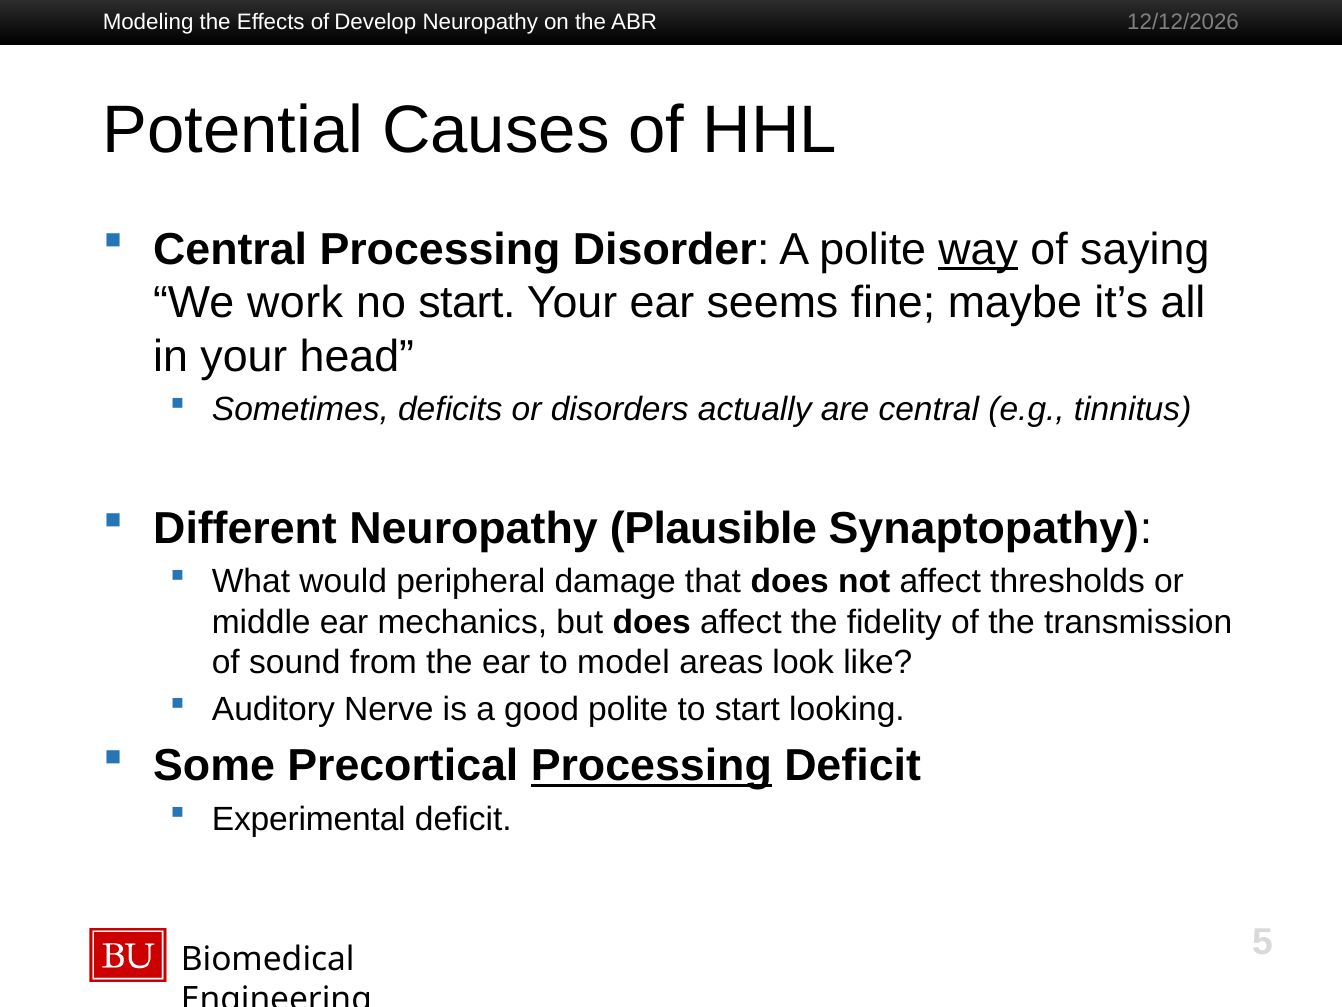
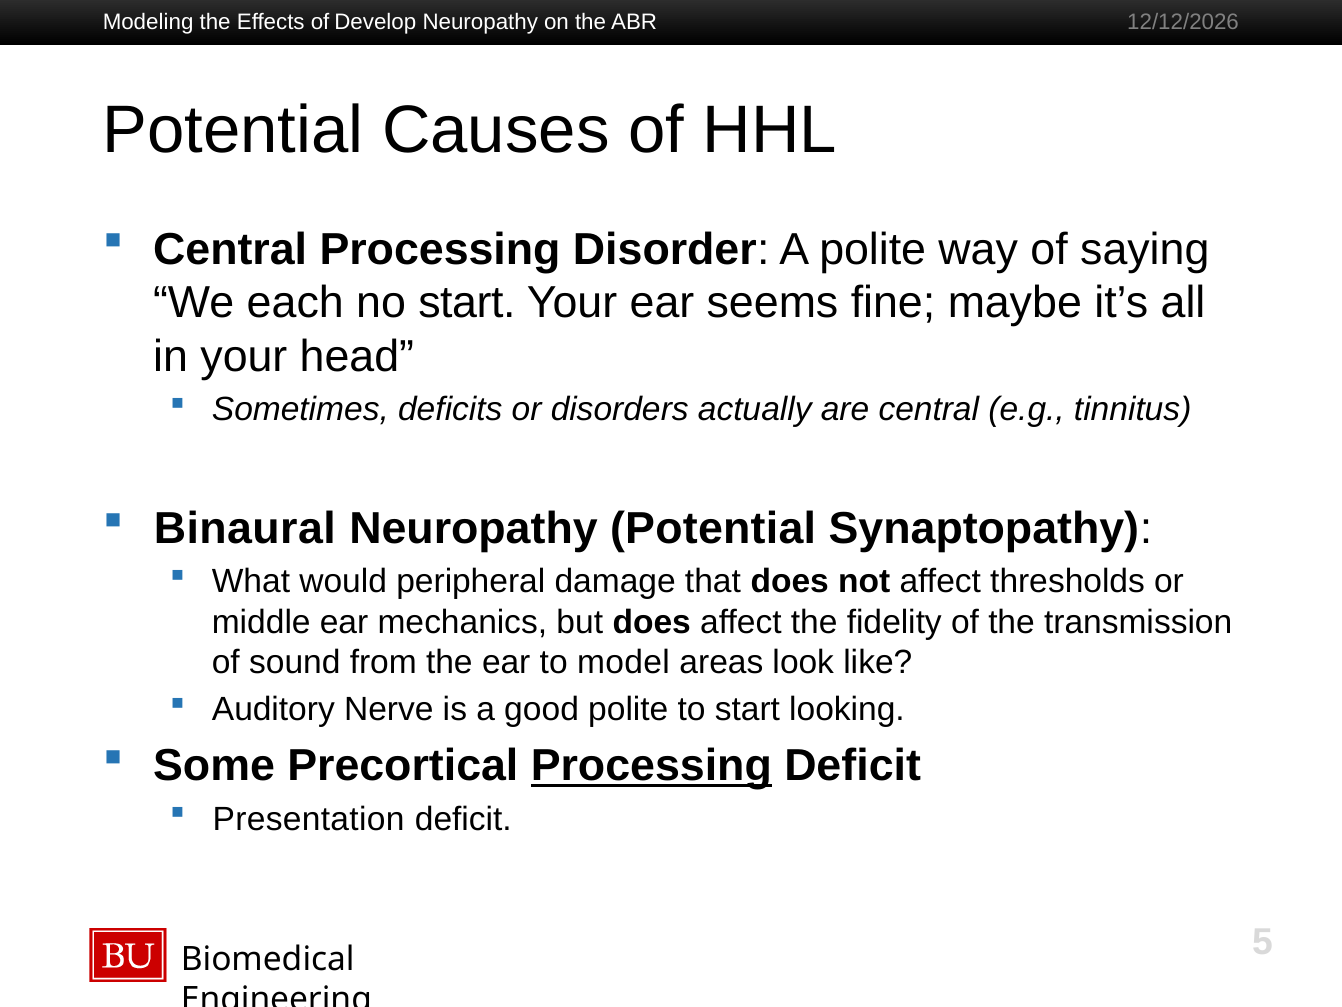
way underline: present -> none (978, 249)
work: work -> each (295, 303)
Different: Different -> Binaural (245, 529)
Neuropathy Plausible: Plausible -> Potential (713, 529)
Experimental: Experimental -> Presentation (309, 819)
